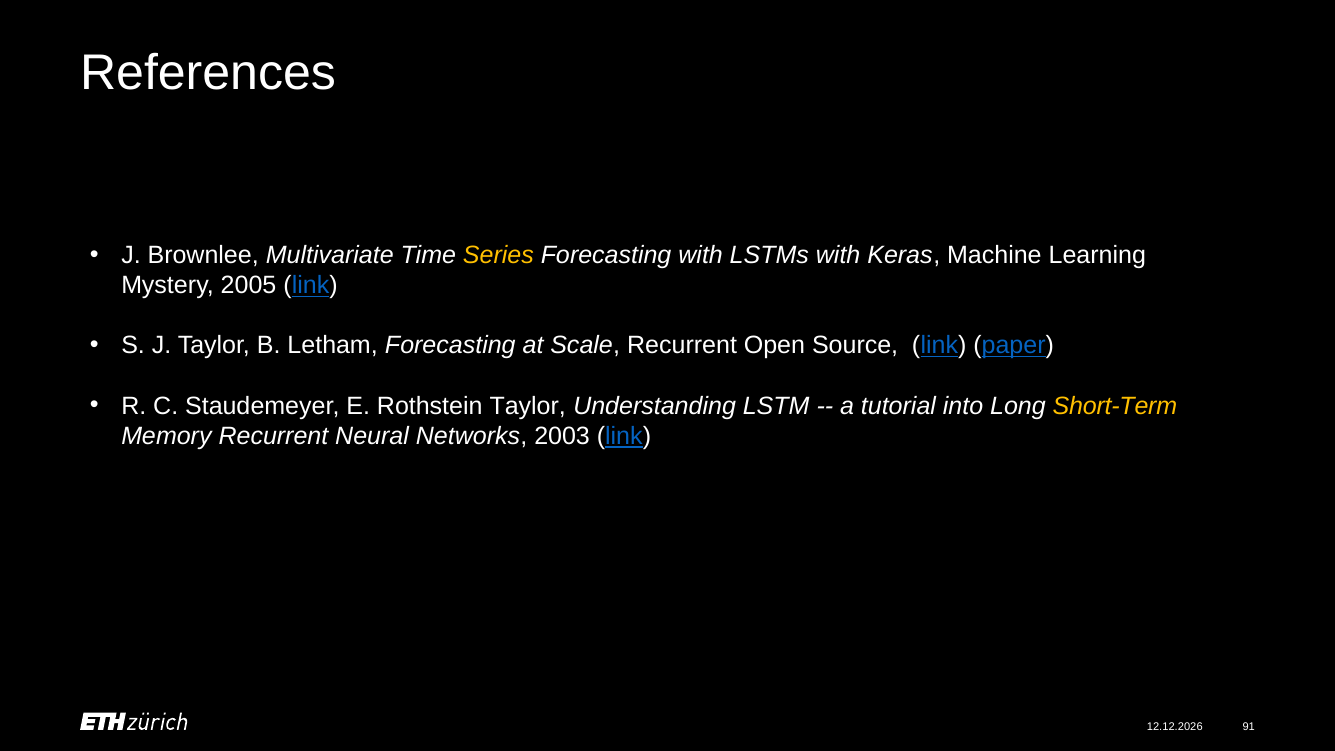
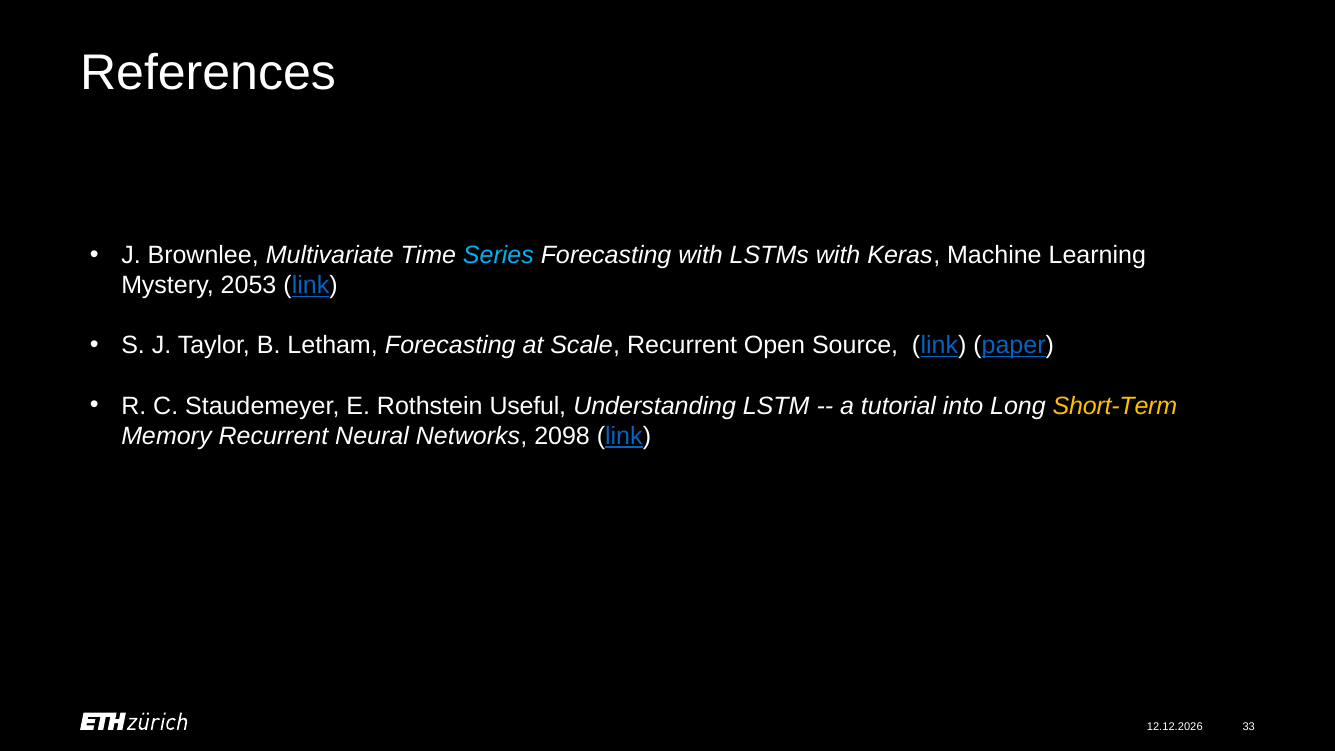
Series colour: yellow -> light blue (498, 256)
2005: 2005 -> 2053 (249, 286)
Rothstein Taylor: Taylor -> Useful (528, 406)
2003: 2003 -> 2098 (562, 436)
91: 91 -> 33 (1249, 727)
